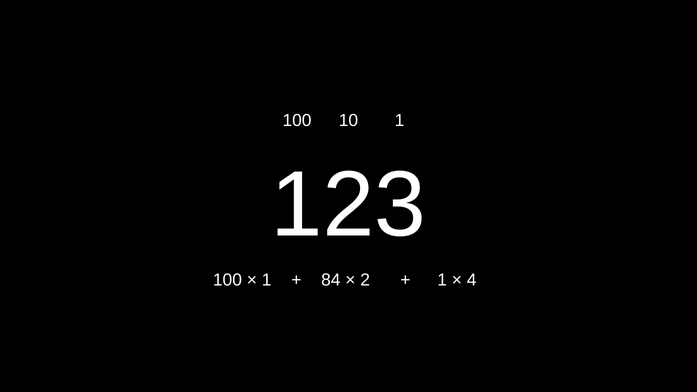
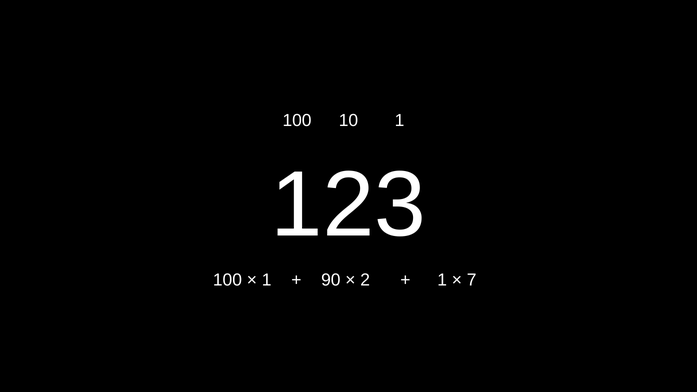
84: 84 -> 90 (331, 280)
4: 4 -> 7 (472, 280)
